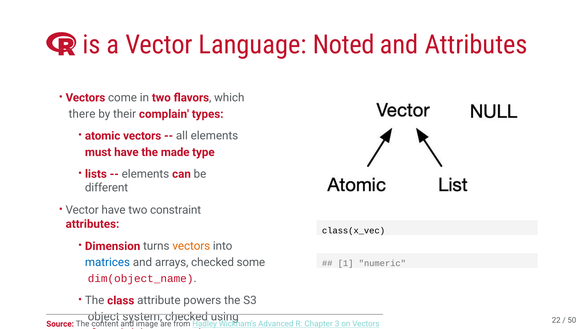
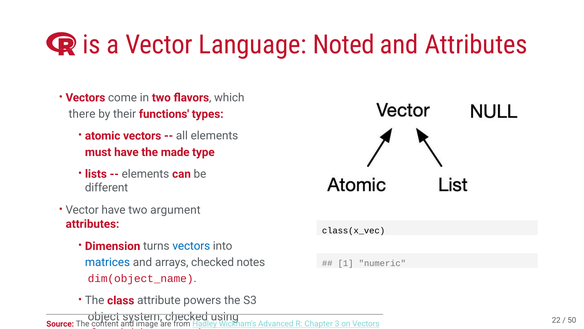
complain: complain -> functions (164, 114)
constraint: constraint -> argument (175, 210)
vectors colour: orange -> blue (191, 246)
some: some -> notes (251, 262)
